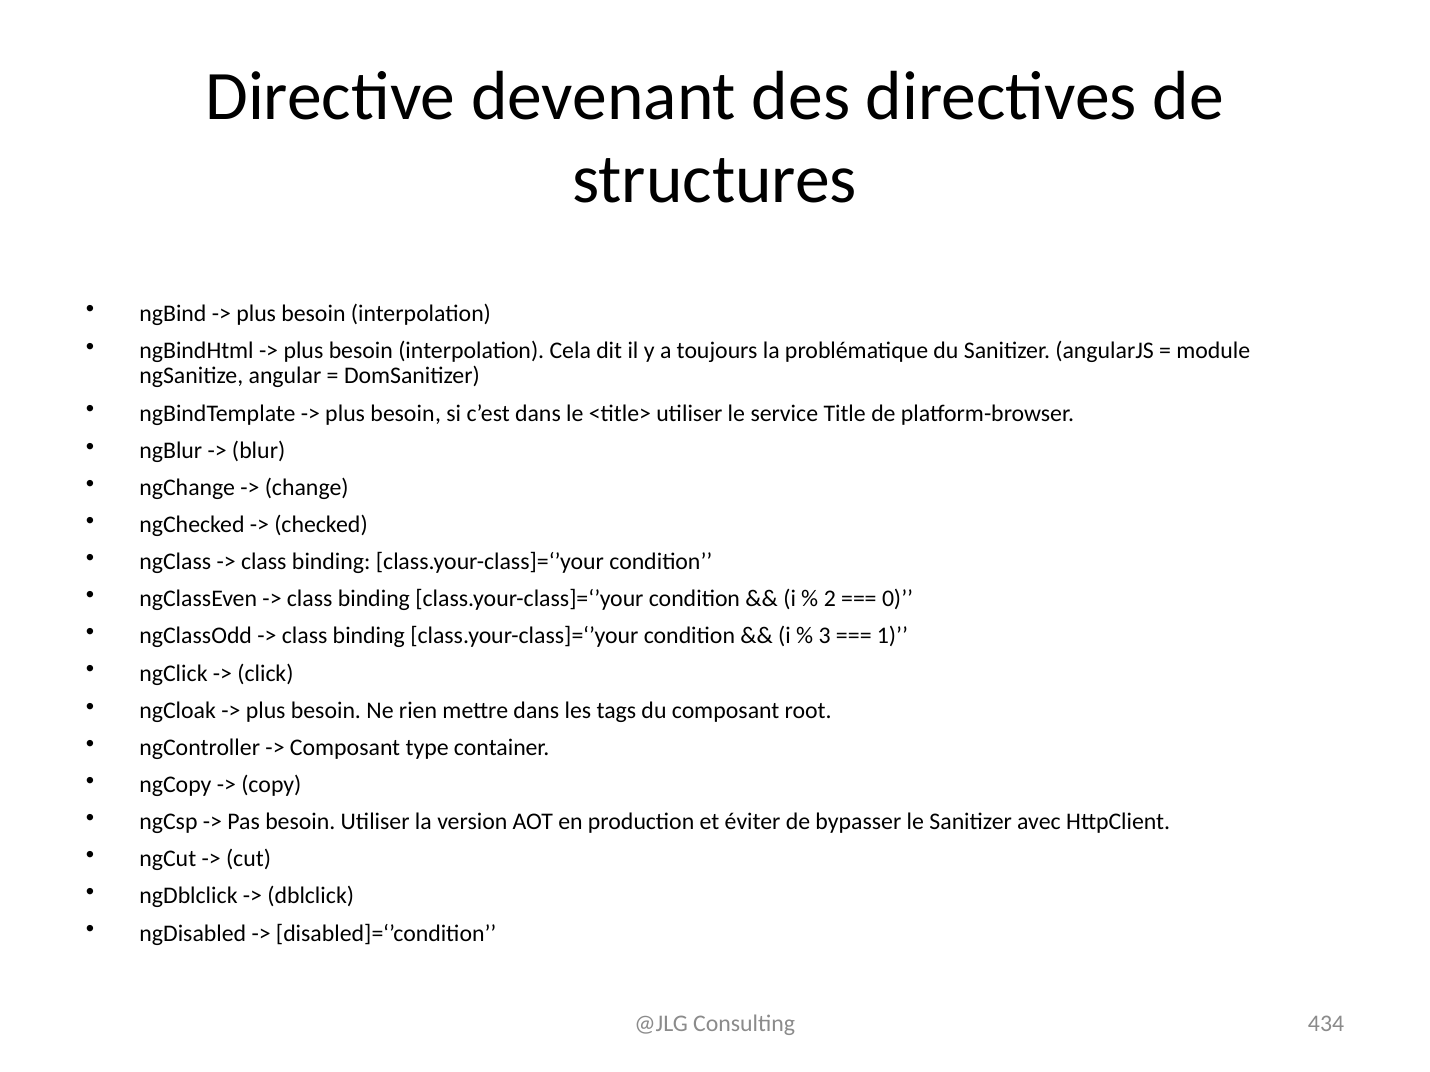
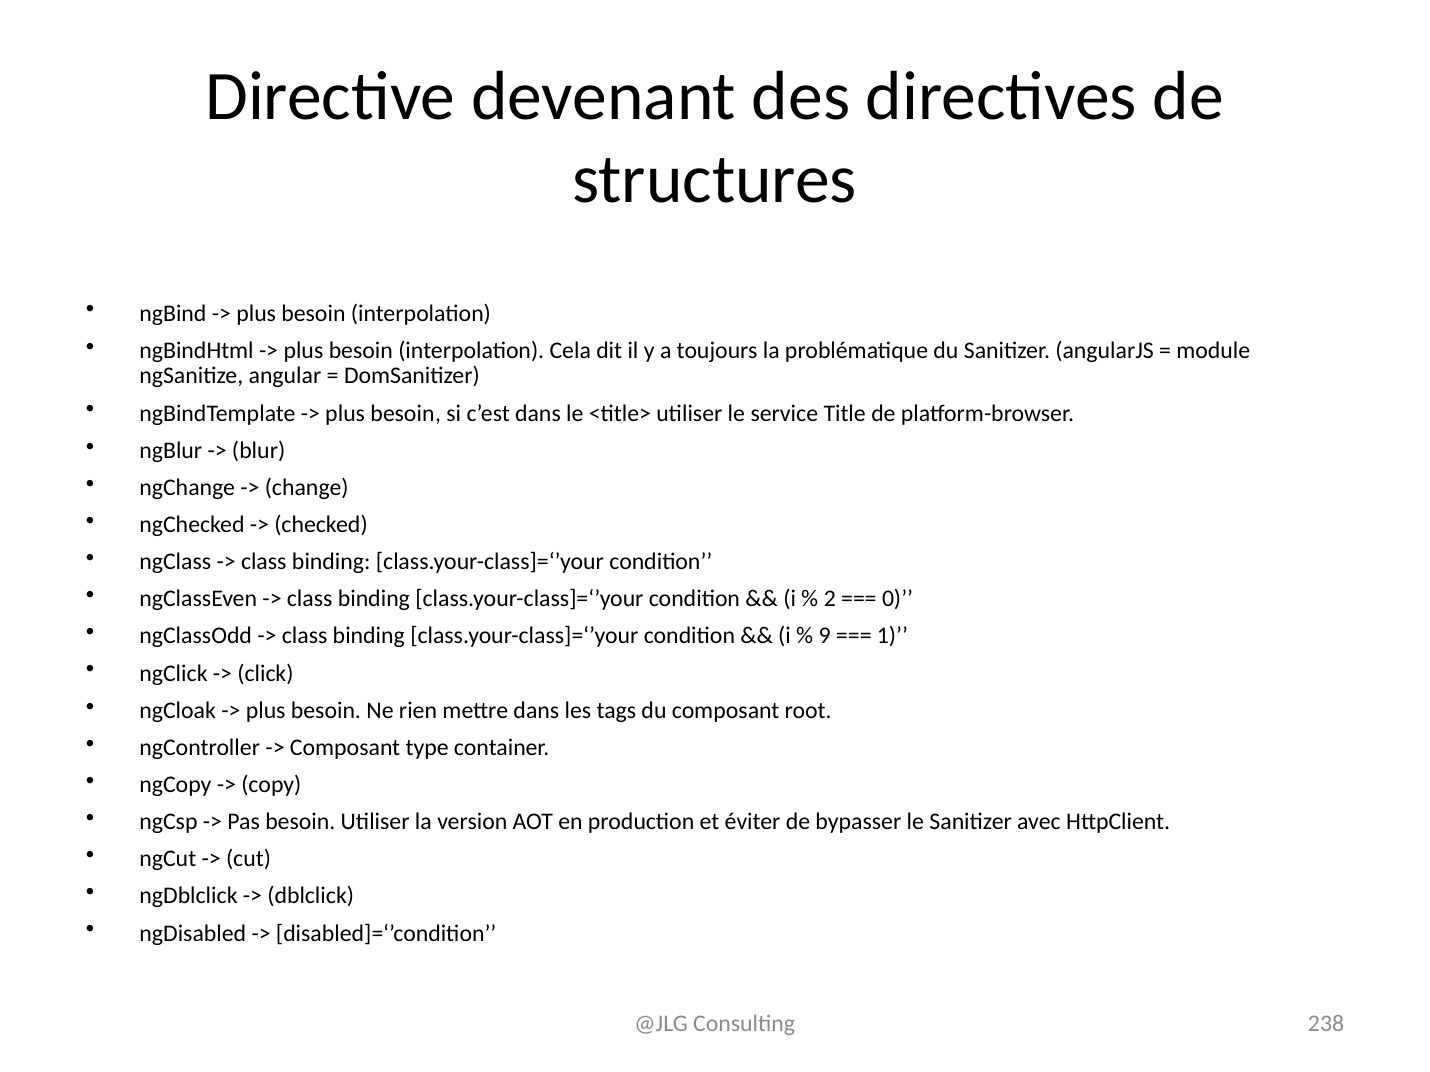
3: 3 -> 9 (825, 636)
434: 434 -> 238 (1326, 1024)
